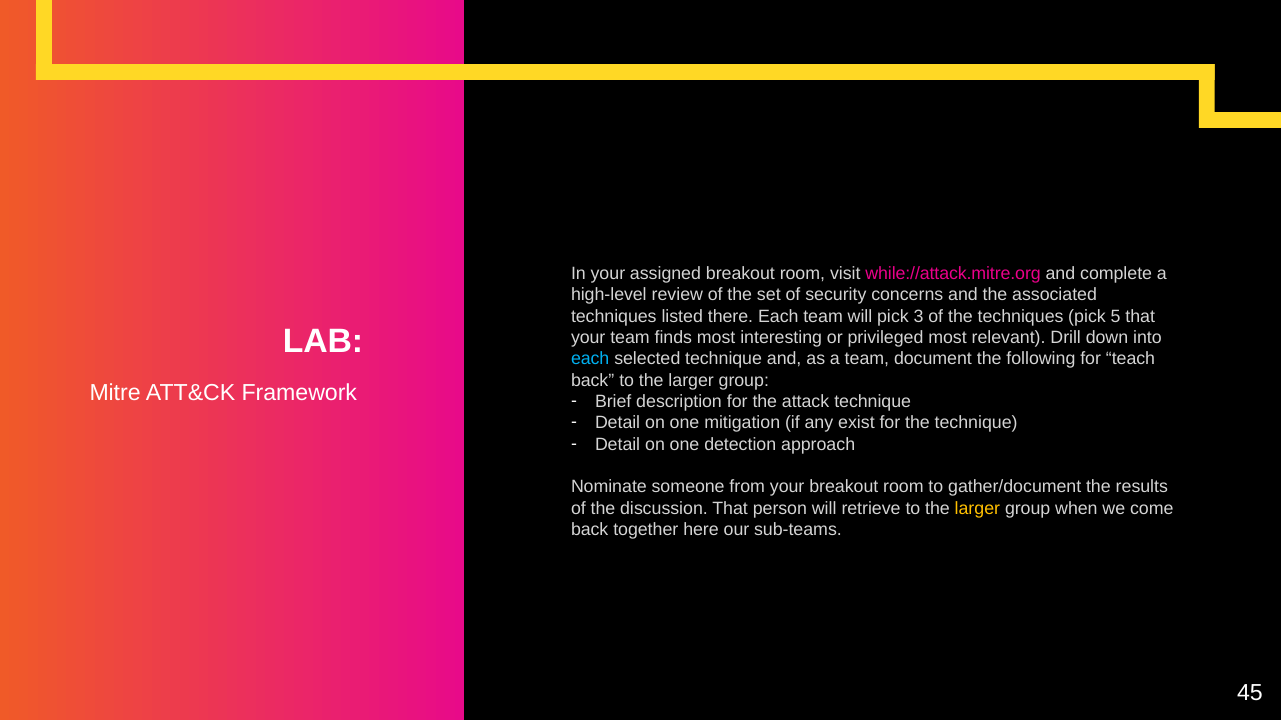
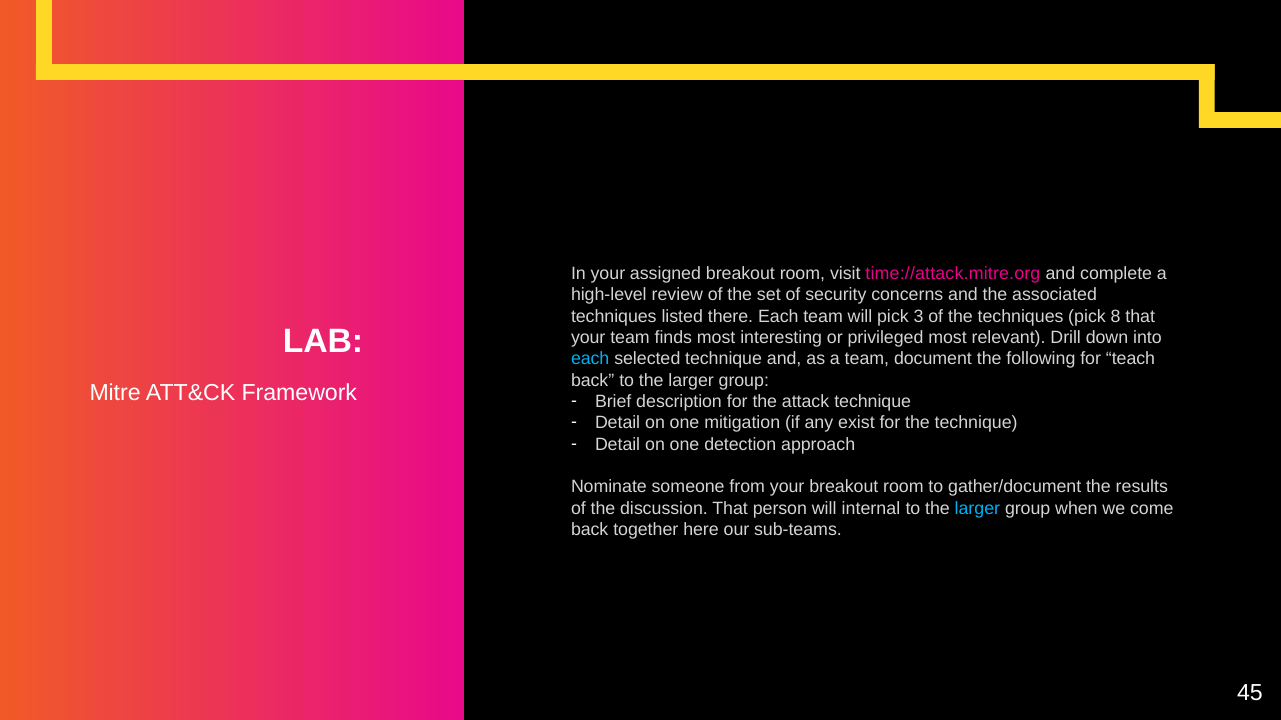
while://attack.mitre.org: while://attack.mitre.org -> time://attack.mitre.org (953, 274)
5: 5 -> 8 (1116, 316)
retrieve: retrieve -> internal (871, 509)
larger colour: yellow -> light blue (977, 509)
